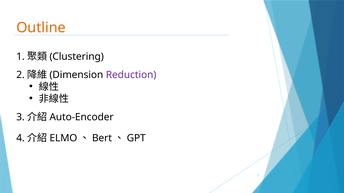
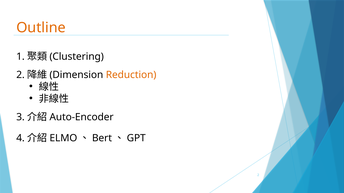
Reduction colour: purple -> orange (131, 75)
